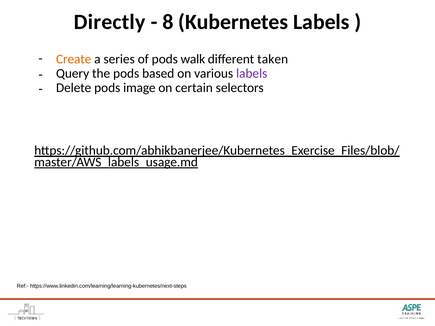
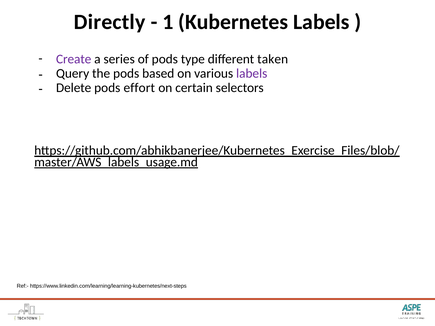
8: 8 -> 1 (168, 22)
Create colour: orange -> purple (74, 59)
walk: walk -> type (193, 59)
image: image -> effort (139, 88)
